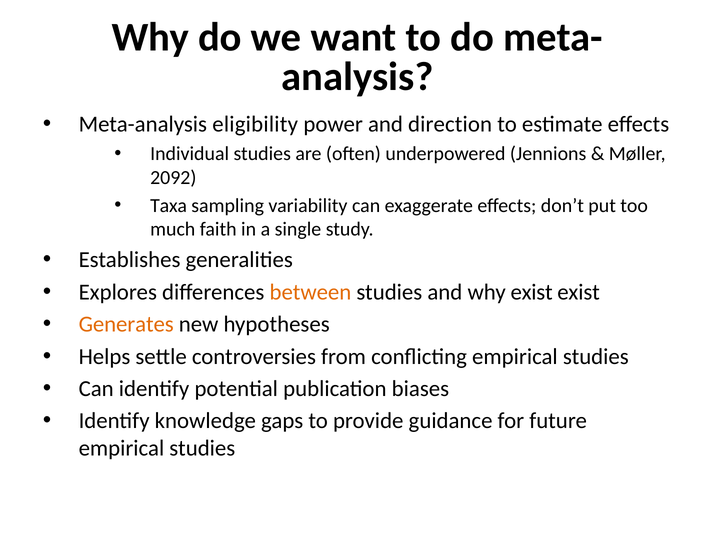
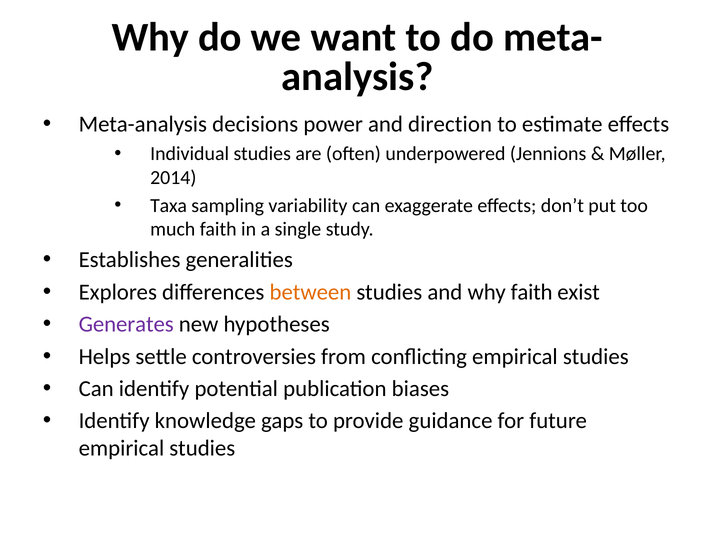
eligibility: eligibility -> decisions (255, 124)
2092: 2092 -> 2014 (173, 177)
why exist: exist -> faith (532, 292)
Generates colour: orange -> purple (126, 324)
